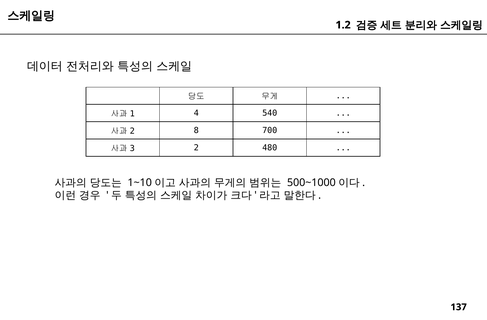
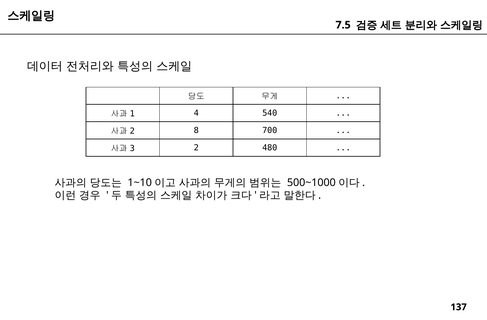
1.2: 1.2 -> 7.5 (343, 25)
